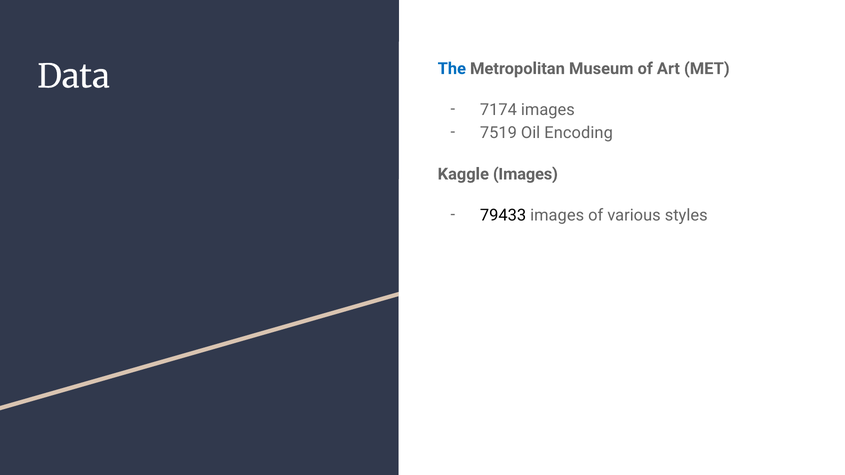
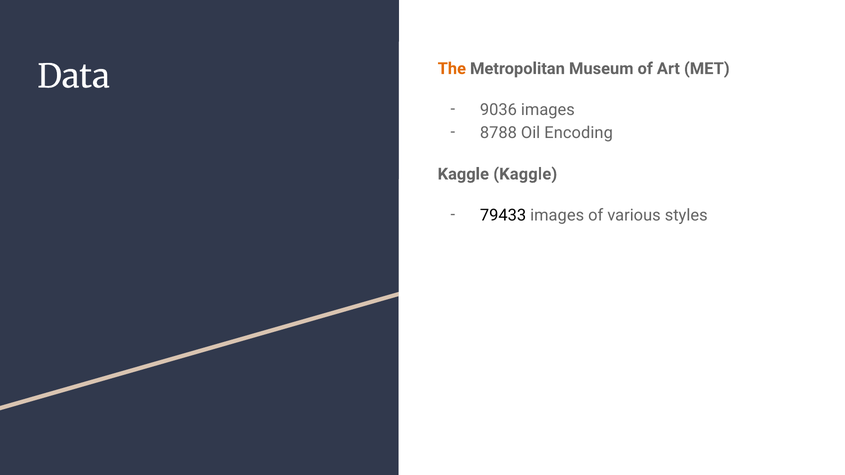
The colour: blue -> orange (452, 69)
7174: 7174 -> 9036 (498, 110)
7519: 7519 -> 8788 (498, 133)
Kaggle Images: Images -> Kaggle (525, 174)
